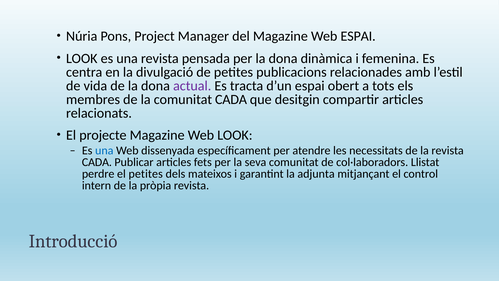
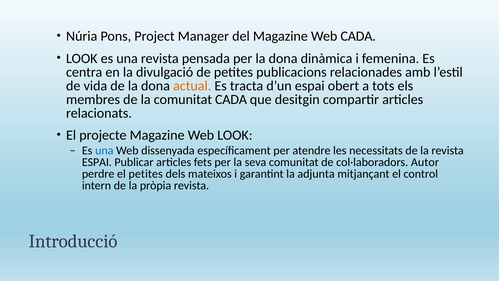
Web ESPAI: ESPAI -> CADA (358, 36)
actual colour: purple -> orange (192, 86)
CADA: CADA -> ESPAI (97, 162)
Llistat: Llistat -> Autor (425, 162)
